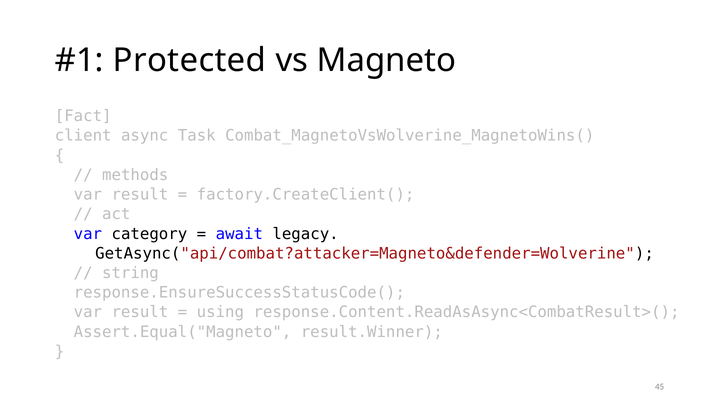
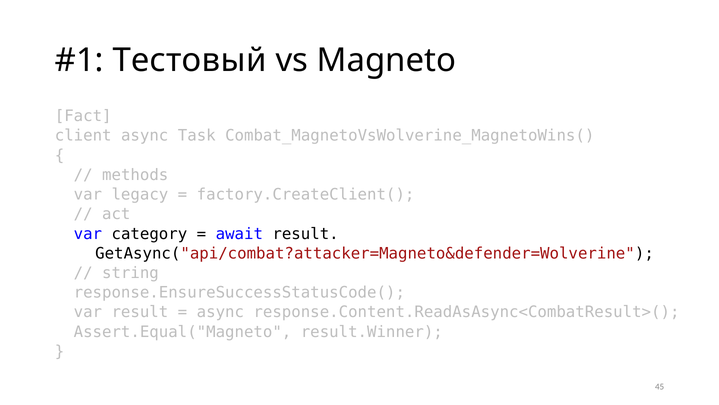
Protected: Protected -> Тестовый (190, 60)
result: result -> legacy (140, 194)
await legacy: legacy -> result (306, 233)
using: using -> async (220, 312)
